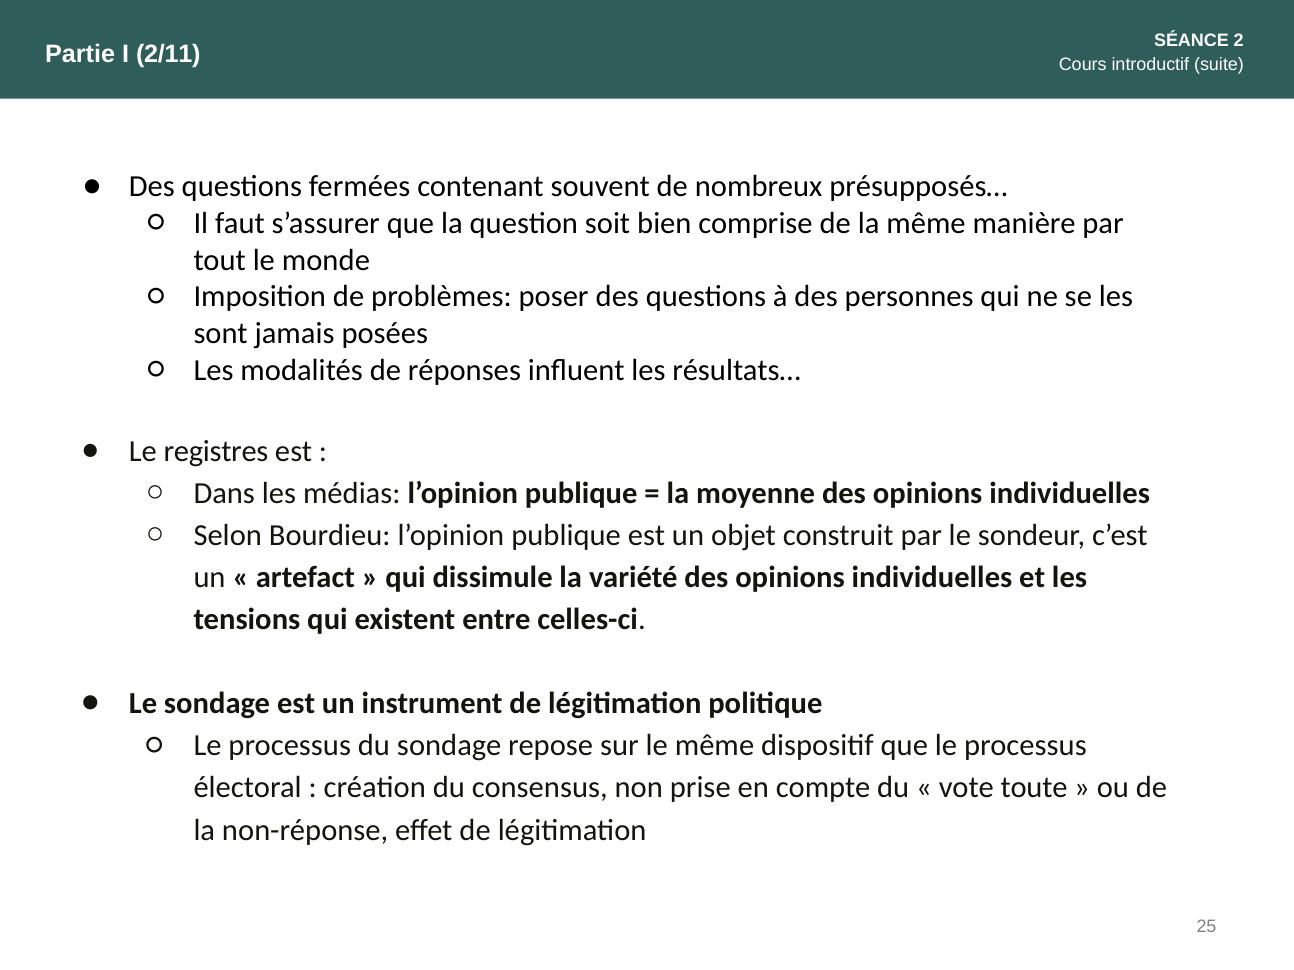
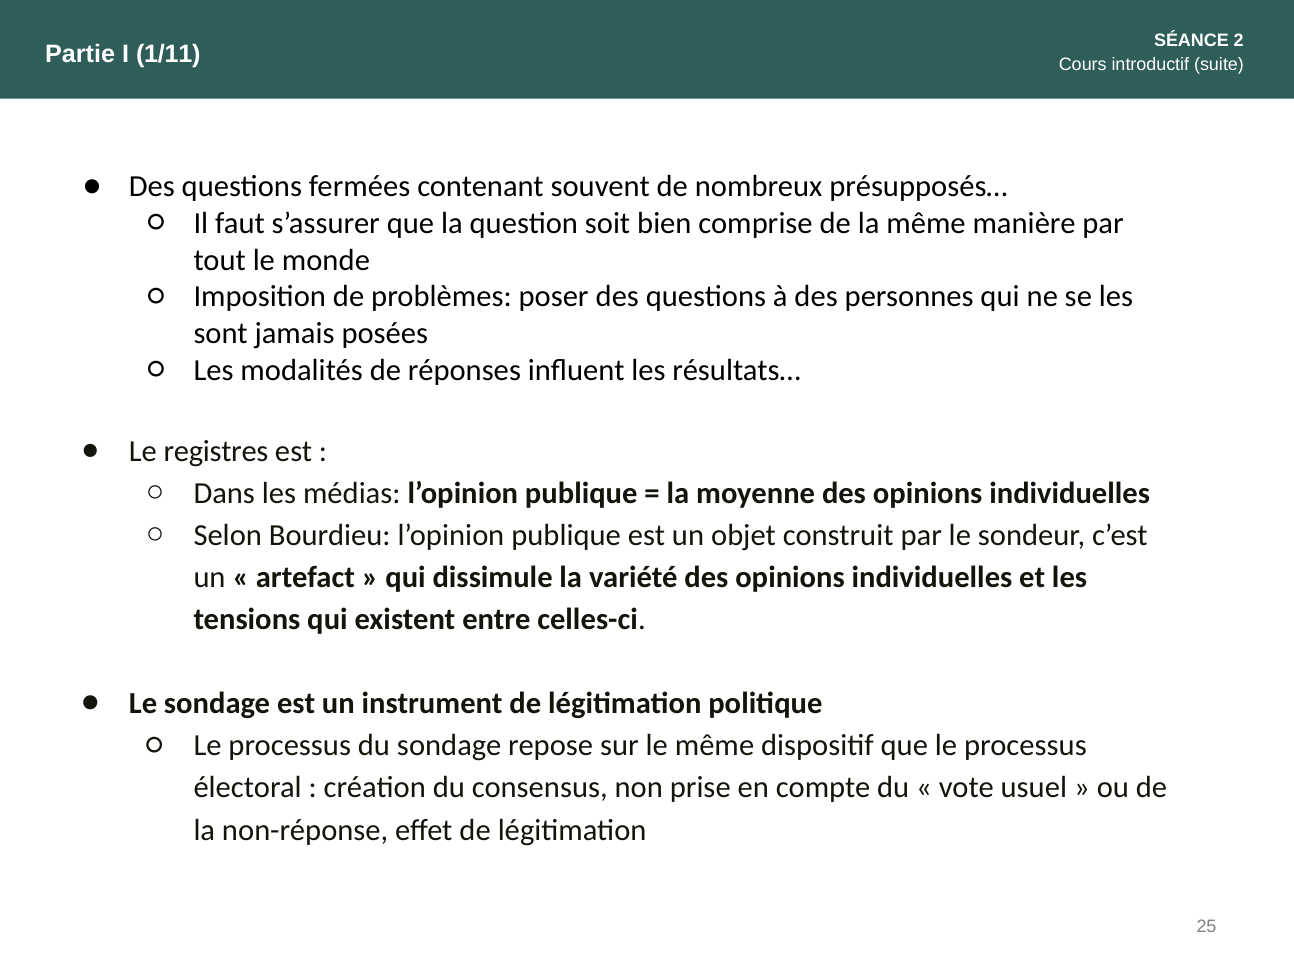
2/11: 2/11 -> 1/11 (168, 54)
toute: toute -> usuel (1034, 788)
